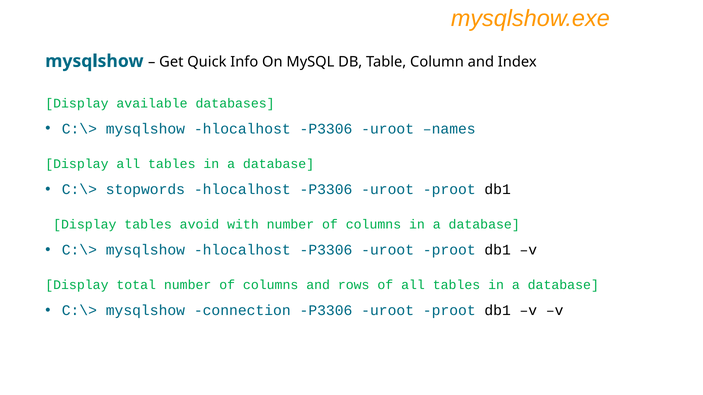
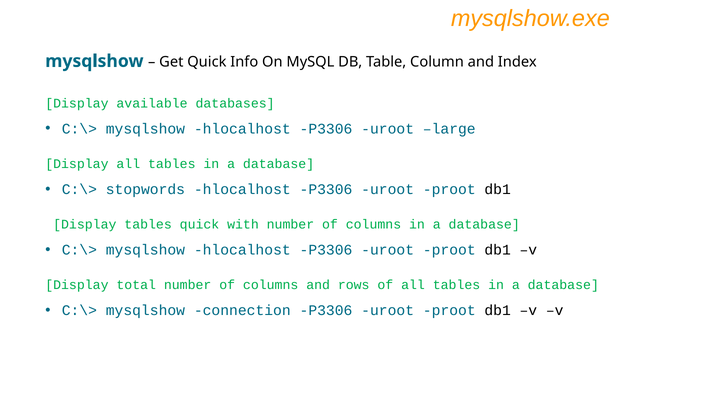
names: names -> large (449, 129)
tables avoid: avoid -> quick (199, 225)
